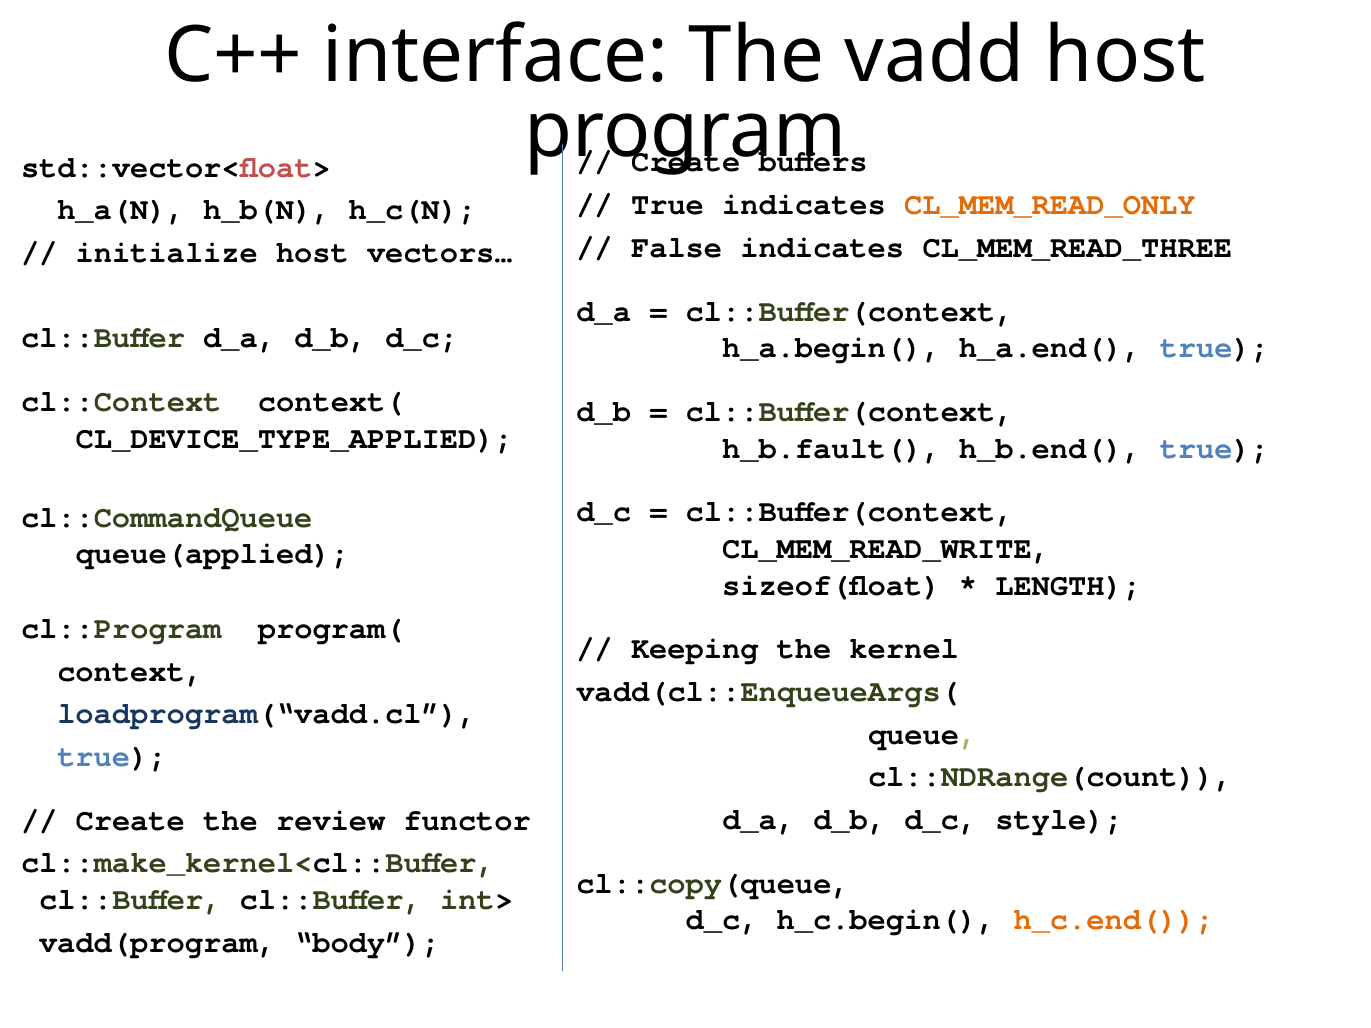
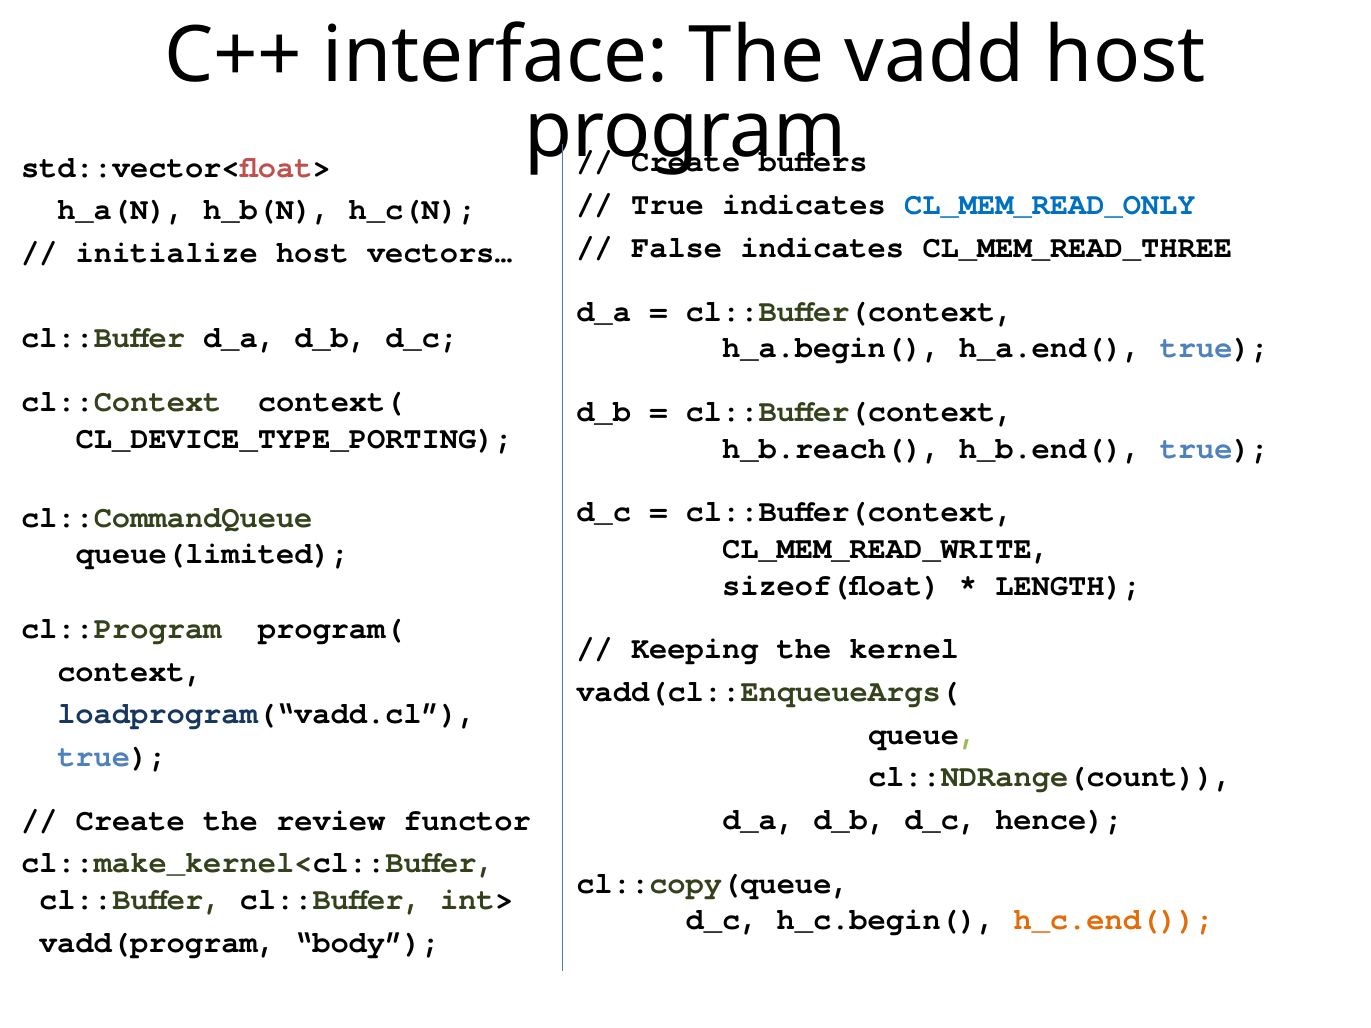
CL_MEM_READ_ONLY colour: orange -> blue (1050, 205)
CL_DEVICE_TYPE_APPLIED: CL_DEVICE_TYPE_APPLIED -> CL_DEVICE_TYPE_PORTING (294, 438)
h_b.fault(: h_b.fault( -> h_b.reach( (831, 448)
queue(applied: queue(applied -> queue(limited (212, 554)
style: style -> hence (1059, 820)
